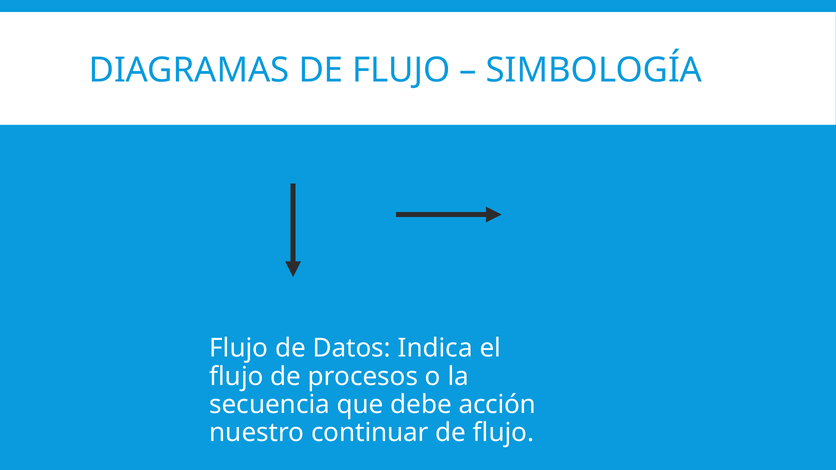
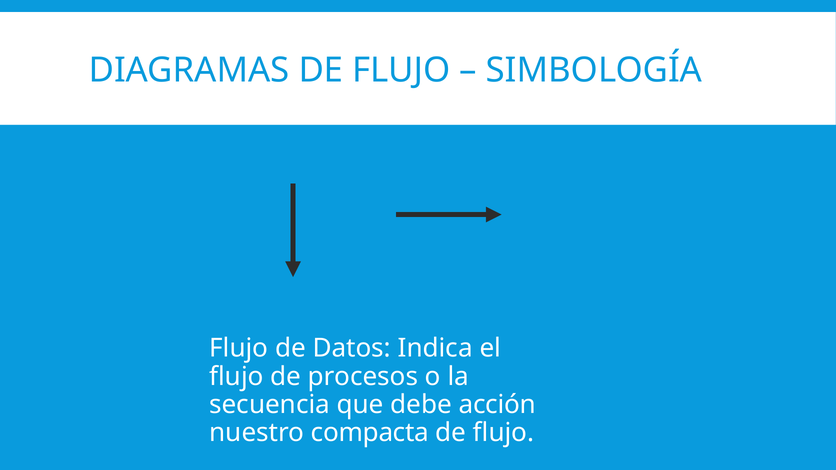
continuar: continuar -> compacta (370, 433)
